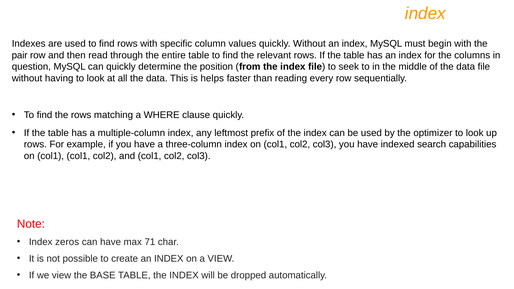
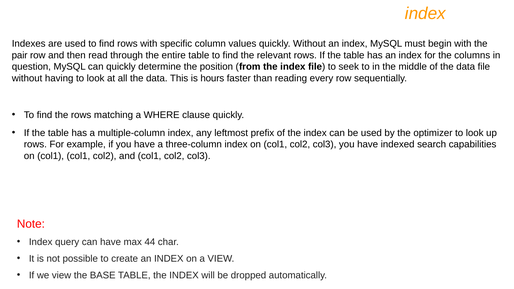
helps: helps -> hours (212, 78)
zeros: zeros -> query (67, 242)
71: 71 -> 44 (150, 242)
